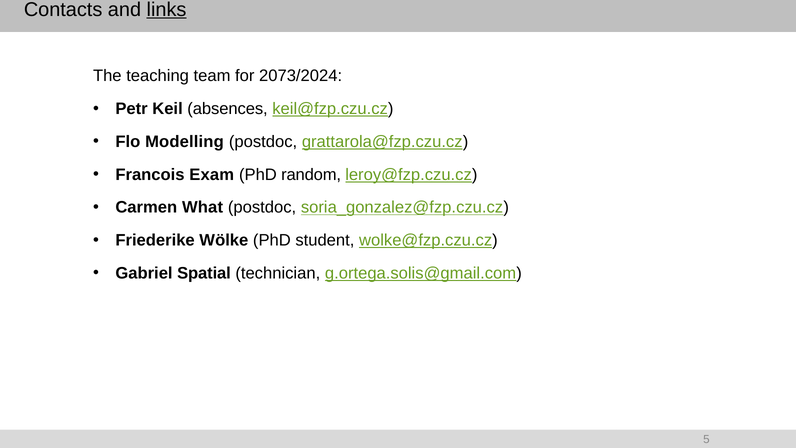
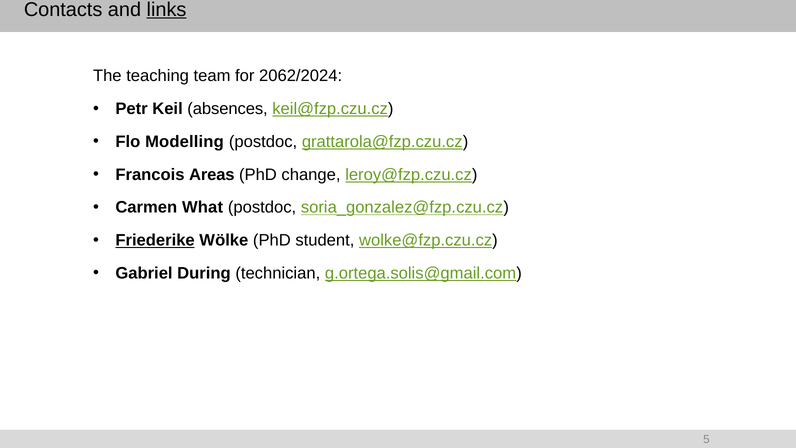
2073/2024: 2073/2024 -> 2062/2024 (301, 76)
Exam: Exam -> Areas (212, 174)
random: random -> change (311, 174)
Friederike underline: none -> present (155, 240)
Spatial: Spatial -> During (204, 273)
